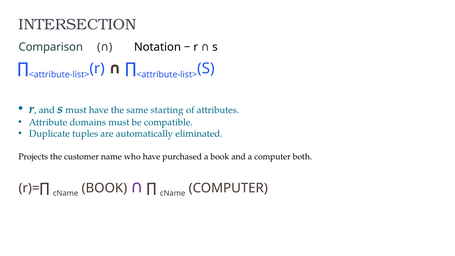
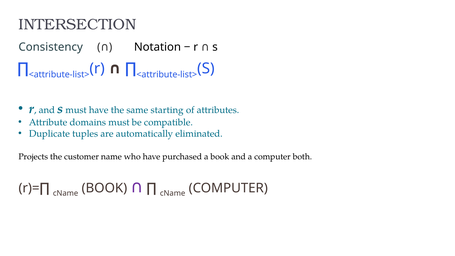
Comparison: Comparison -> Consistency (51, 47)
